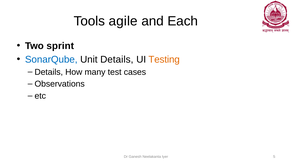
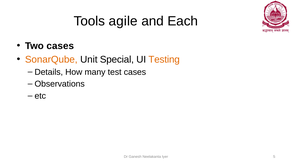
Two sprint: sprint -> cases (60, 46)
SonarQube colour: blue -> orange (51, 60)
Unit Details: Details -> Special (117, 60)
